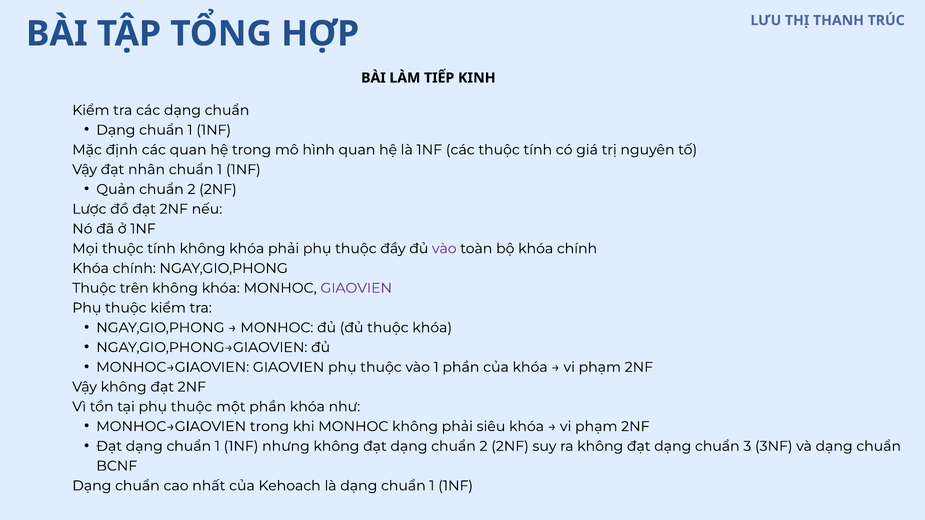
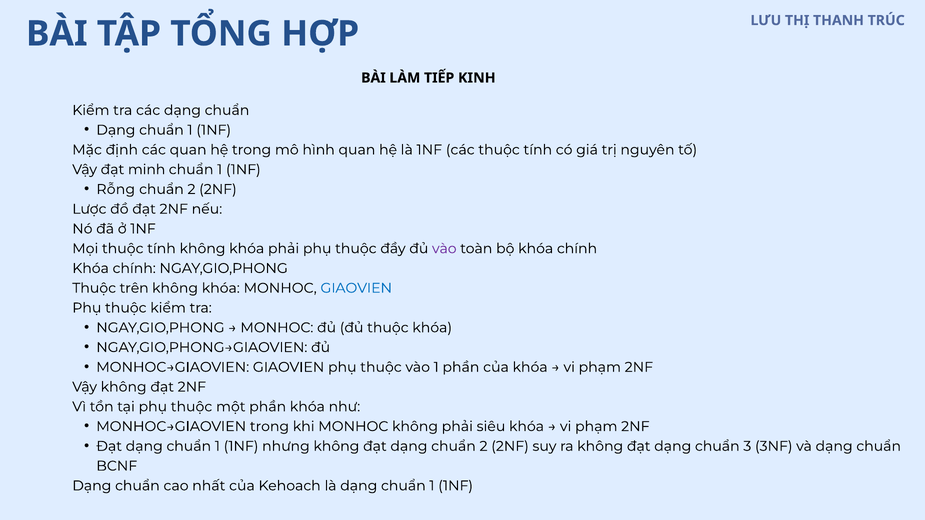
nhân: nhân -> minh (147, 170)
Quản: Quản -> Rỗng (116, 189)
GIAOVIEN colour: purple -> blue (356, 288)
